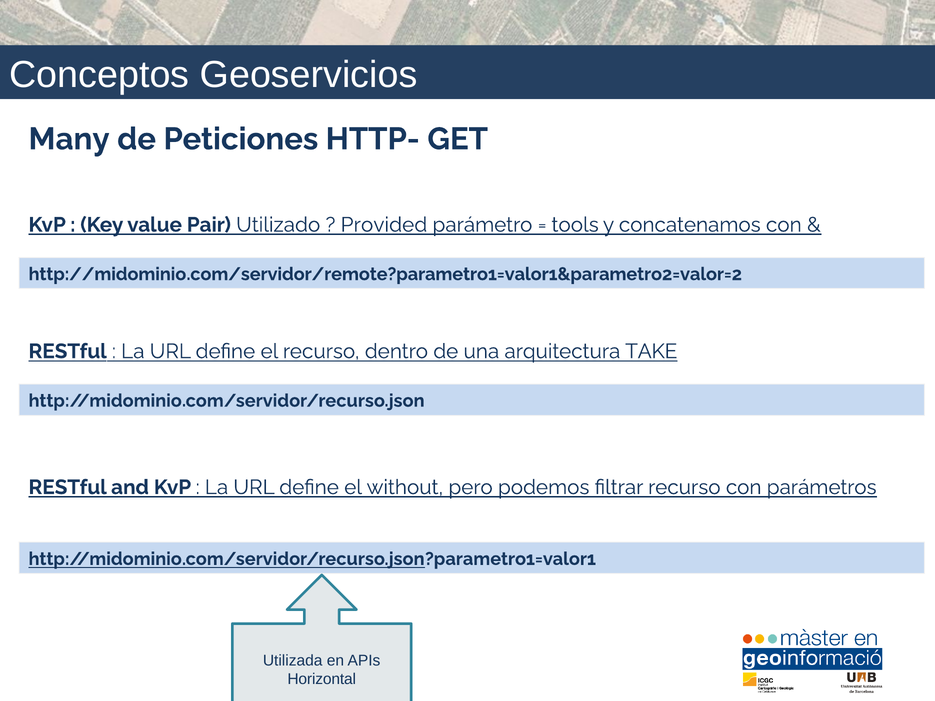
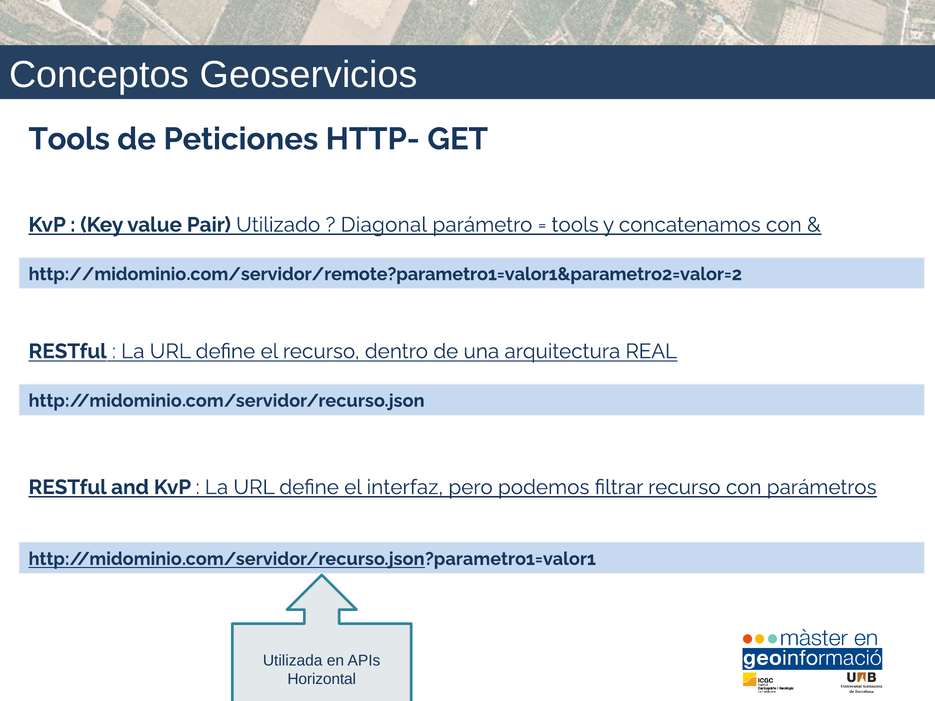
Many: Many -> Tools (69, 139)
Provided: Provided -> Diagonal (384, 225)
TAKE: TAKE -> REAL (651, 351)
without: without -> interfaz (405, 487)
